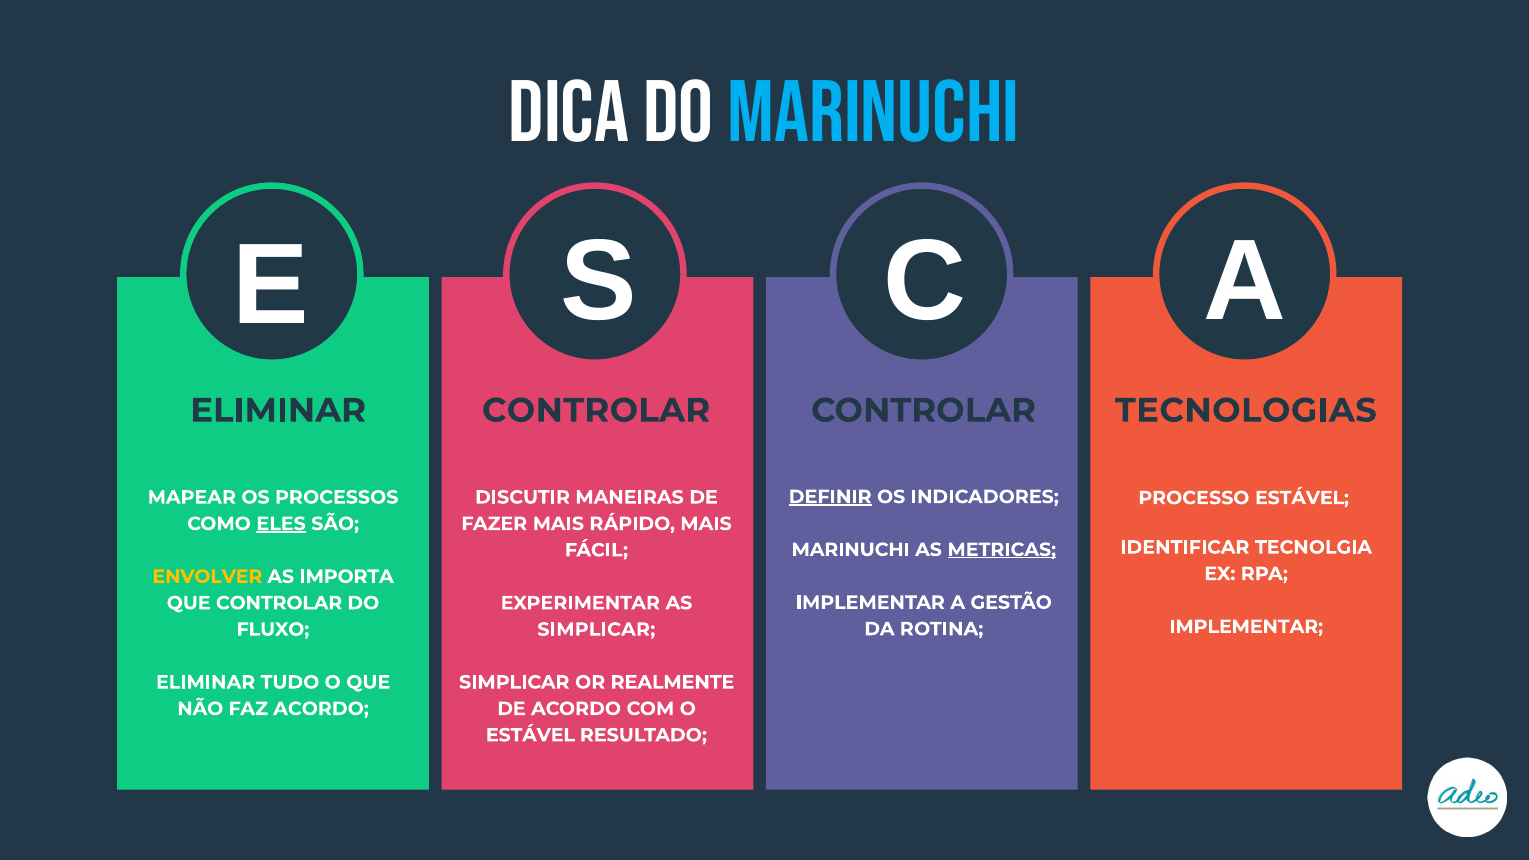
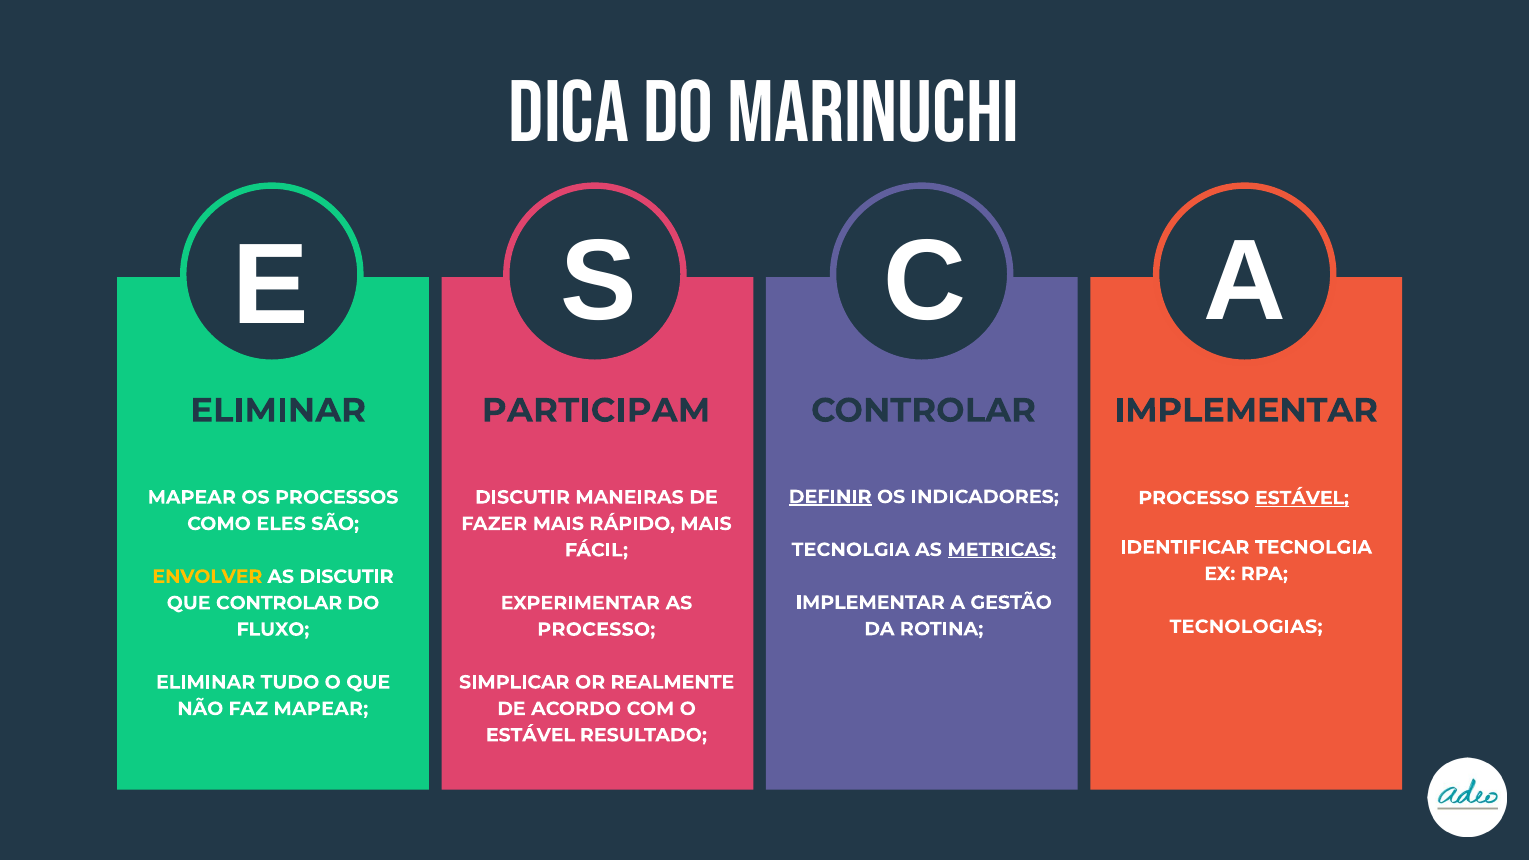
MARINUCHI colour: light blue -> white (873, 113)
ELIMINAR CONTROLAR: CONTROLAR -> PARTICIPAM (596, 410)
CONTROLAR TECNOLOGIAS: TECNOLOGIAS -> IMPLEMENTAR (1246, 410)
ESTÁVEL underline: none -> present (1302, 498)
ELES underline: present -> none (281, 524)
MARINUCHI: MARINUCHI -> TECNOLGIA (851, 550)
AS IMPORTA: IMPORTA -> DISCUTIR (347, 577)
IMPLEMENTAR: IMPLEMENTAR -> TECNOLOGIAS (1246, 627)
SIMPLICAR: SIMPLICAR -> PROCESSO (596, 629)
FAZ ACORDO: ACORDO -> MAPEAR (321, 709)
